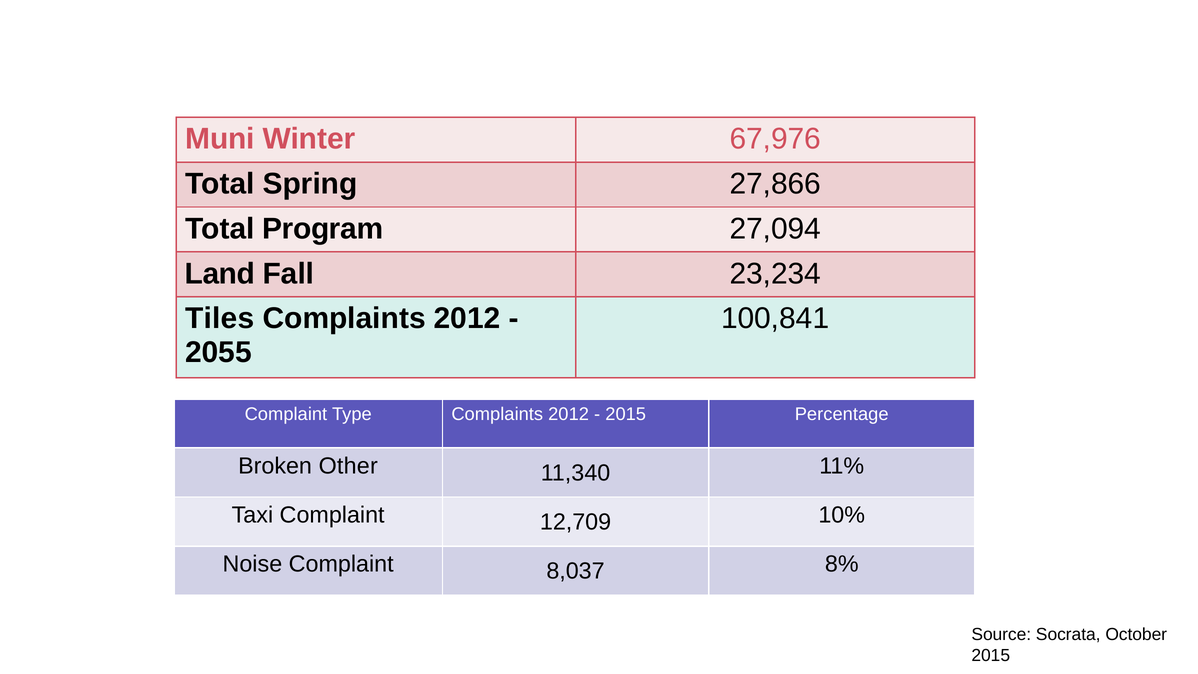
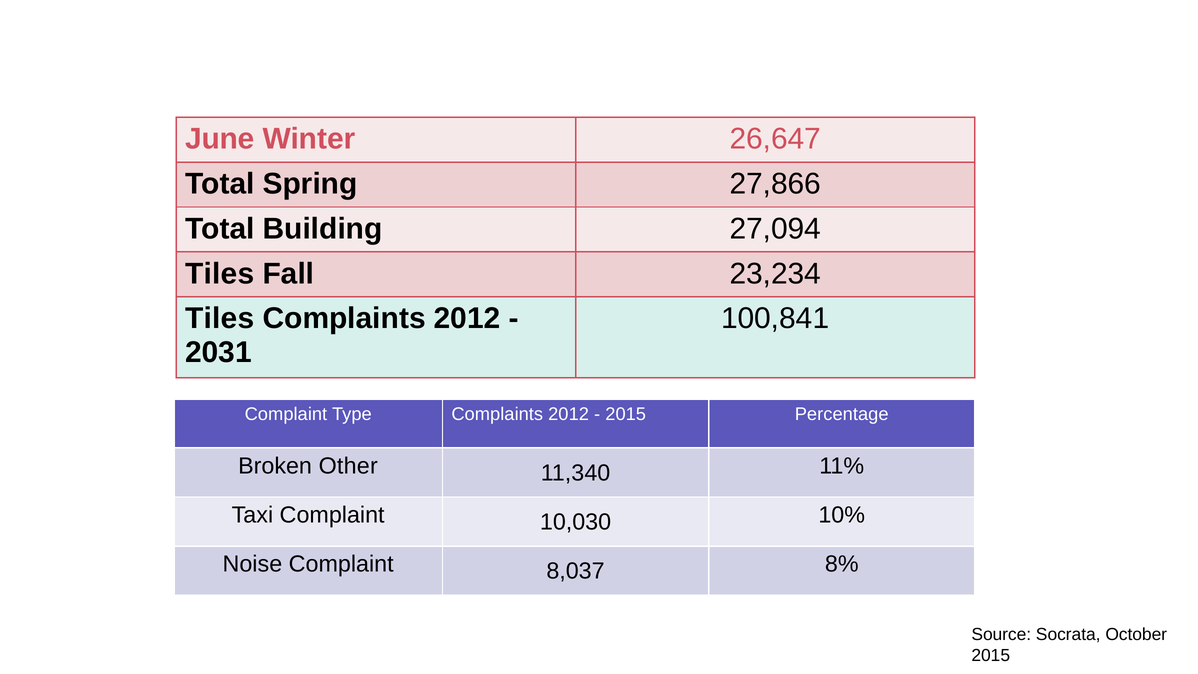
Muni: Muni -> June (220, 139)
67,976: 67,976 -> 26,647 (775, 139)
Program: Program -> Building (323, 229)
Land: Land -> Tiles (220, 274)
2055: 2055 -> 2031 (218, 352)
12,709: 12,709 -> 10,030 (576, 522)
